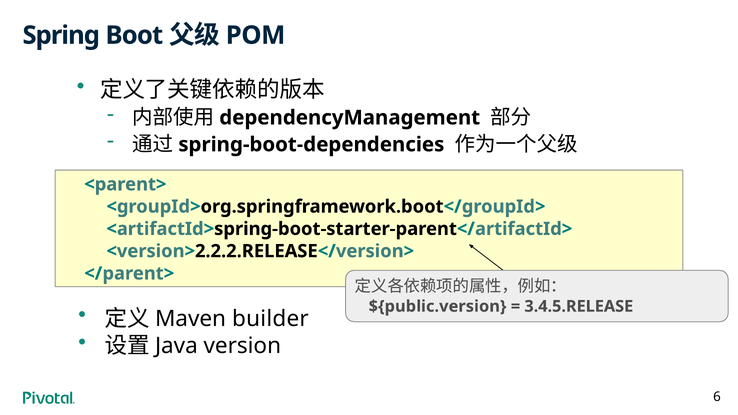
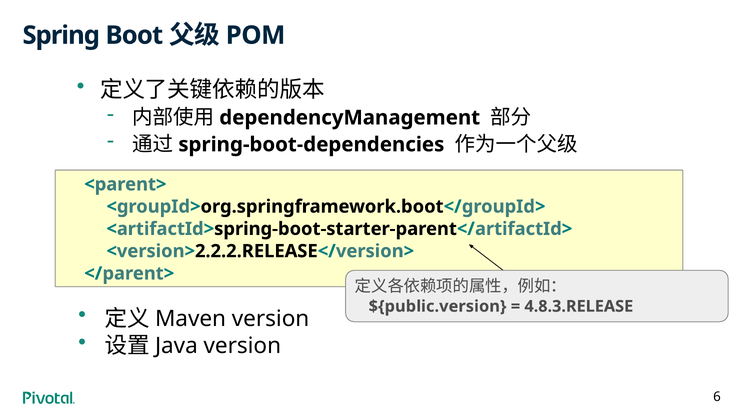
3.4.5.RELEASE: 3.4.5.RELEASE -> 4.8.3.RELEASE (579, 306)
builder: builder -> version (271, 319)
